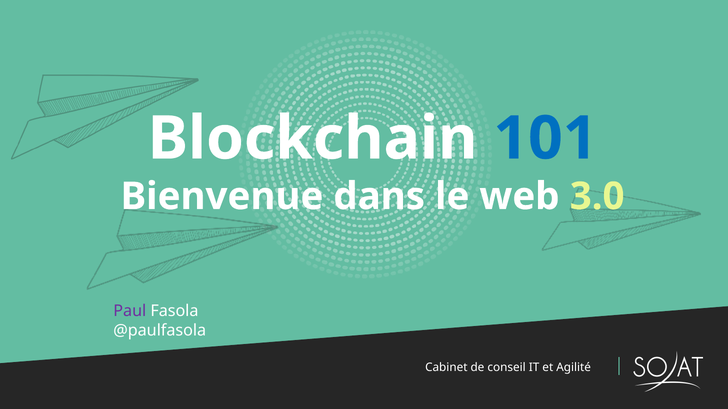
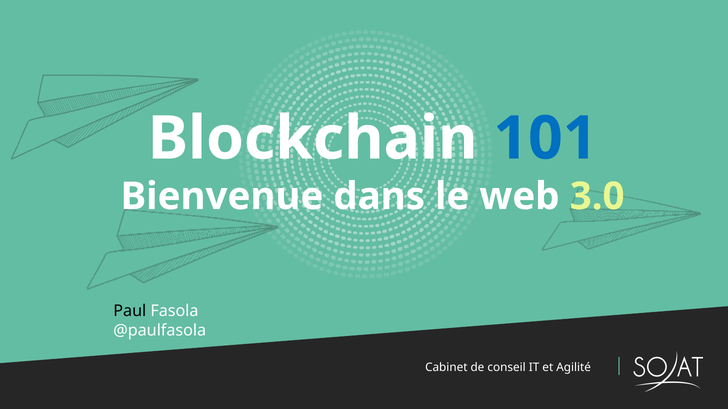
Paul colour: purple -> black (130, 311)
